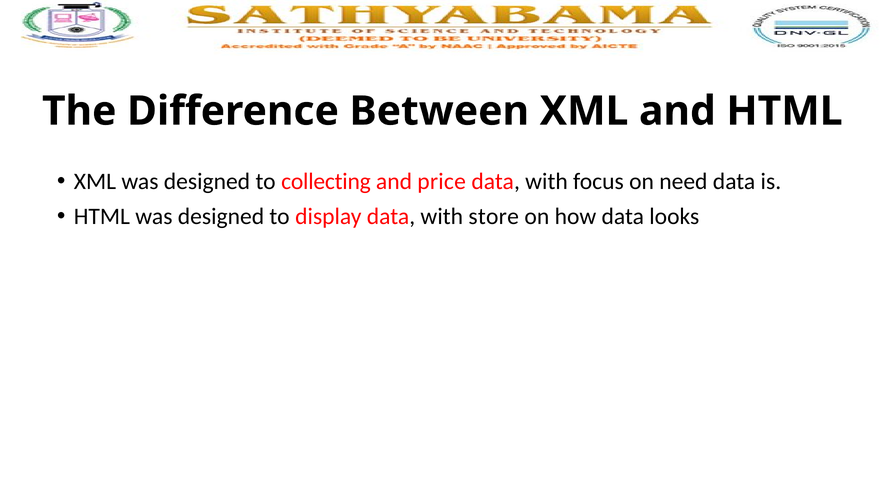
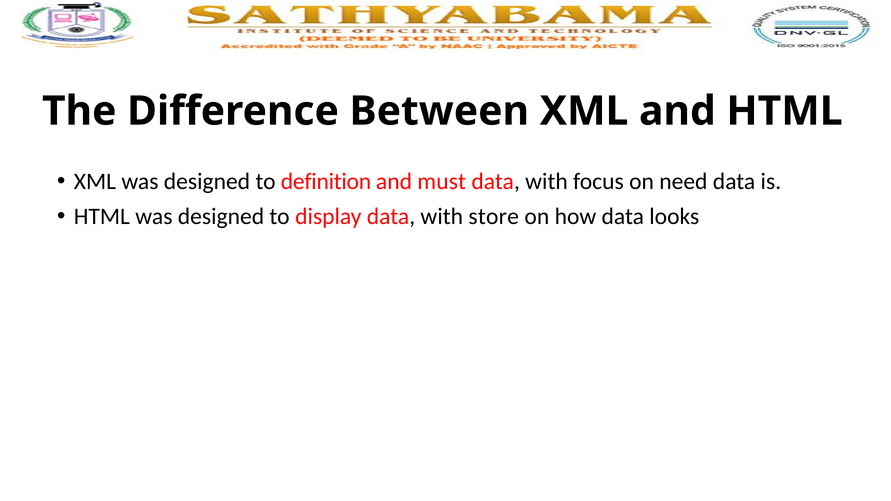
collecting: collecting -> definition (326, 182)
price: price -> must (442, 182)
